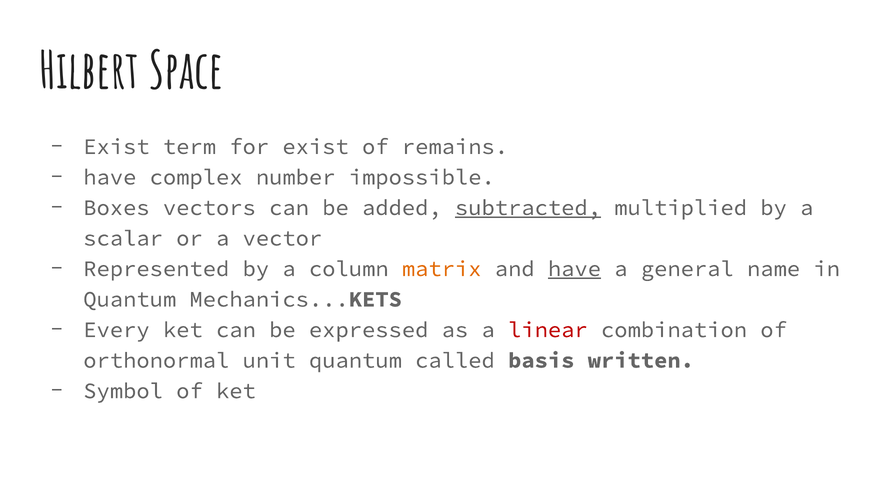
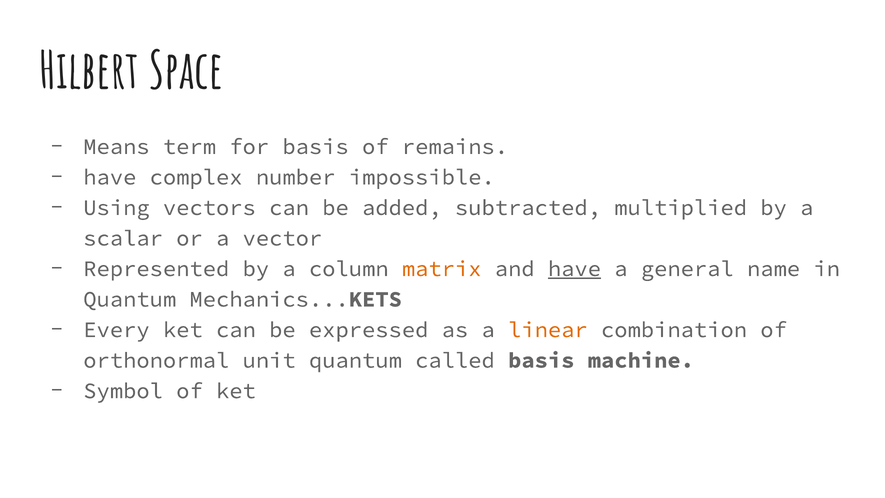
Exist: Exist -> Means (116, 147)
for exist: exist -> basis (316, 147)
Boxes: Boxes -> Using (116, 208)
subtracted underline: present -> none (528, 208)
linear colour: red -> orange (548, 330)
written: written -> machine (641, 360)
